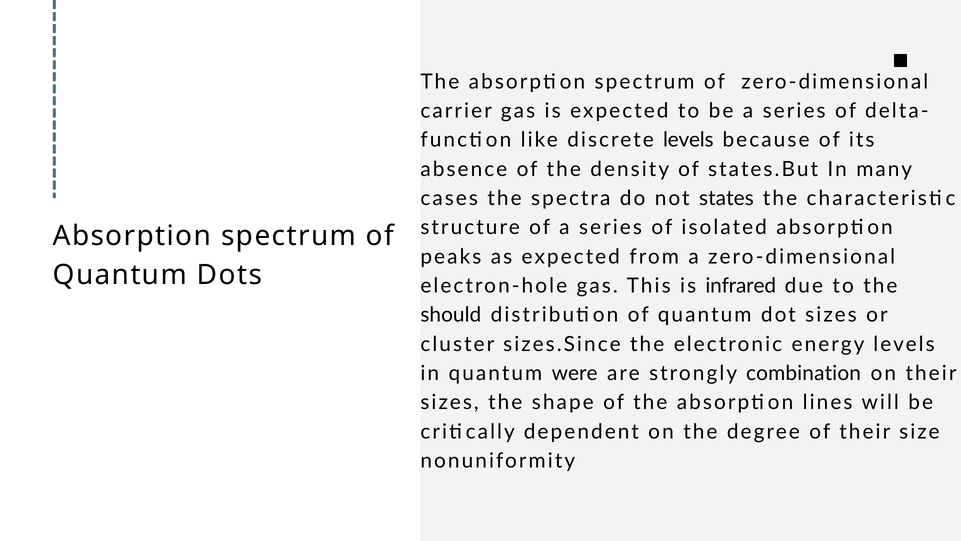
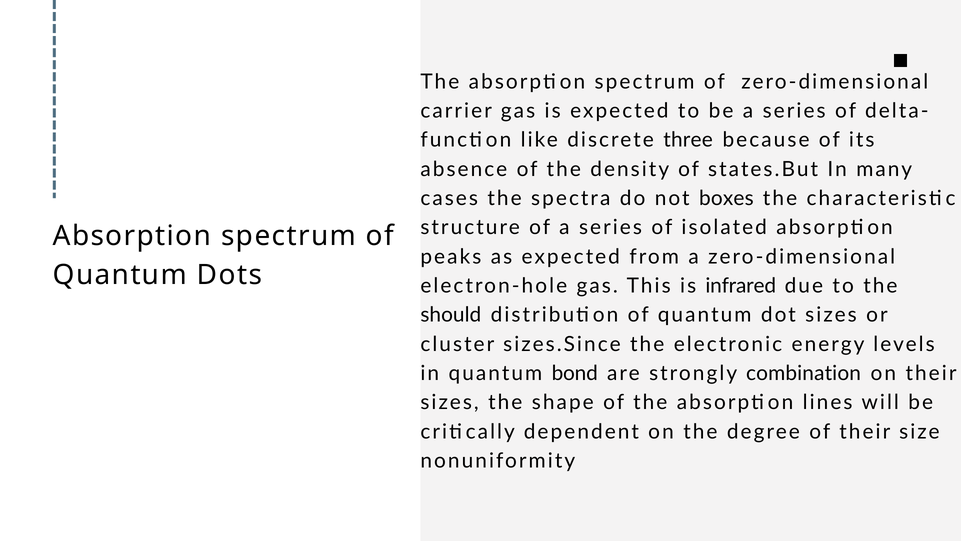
discrete levels: levels -> three (688, 140)
states: states -> boxes (726, 198)
were: were -> bond (575, 373)
